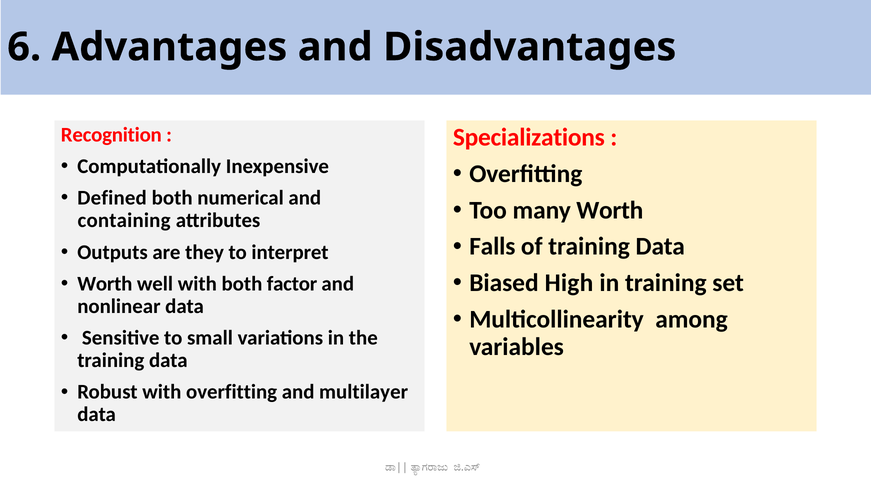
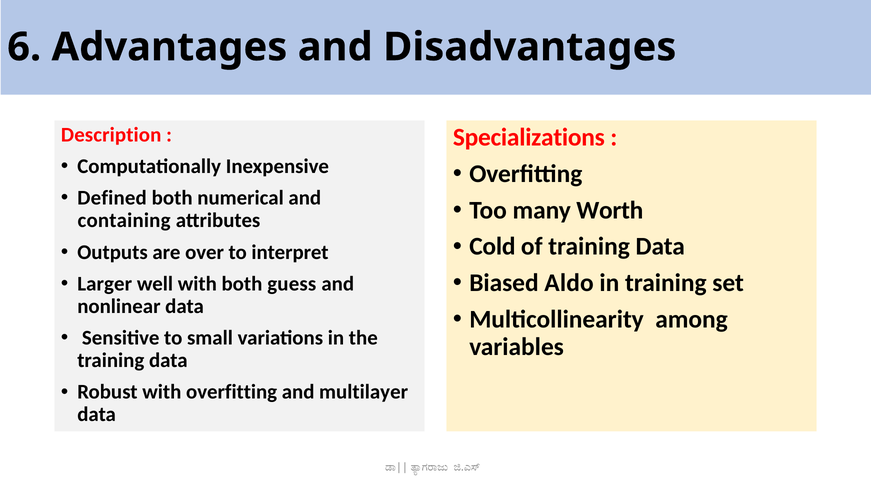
Recognition: Recognition -> Description (111, 135)
Falls: Falls -> Cold (492, 247)
they: they -> over (205, 252)
High: High -> Aldo (569, 283)
Worth: Worth -> Larger (105, 284)
factor: factor -> guess (292, 284)
